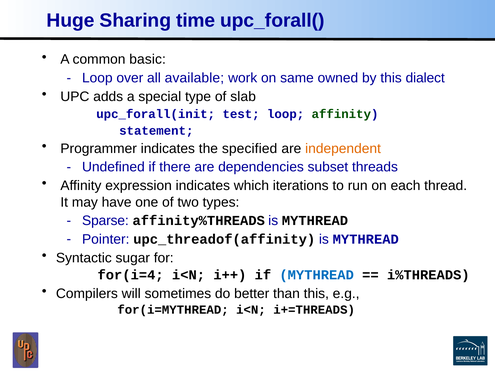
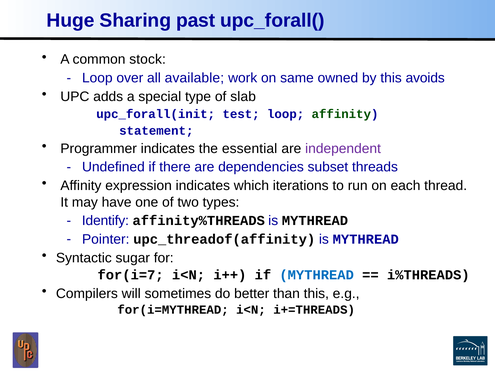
time: time -> past (196, 20)
basic: basic -> stock (148, 59)
dialect: dialect -> avoids (425, 78)
specified: specified -> essential (250, 149)
independent colour: orange -> purple (343, 149)
Sparse: Sparse -> Identify (105, 221)
for(i=4: for(i=4 -> for(i=7 (131, 275)
